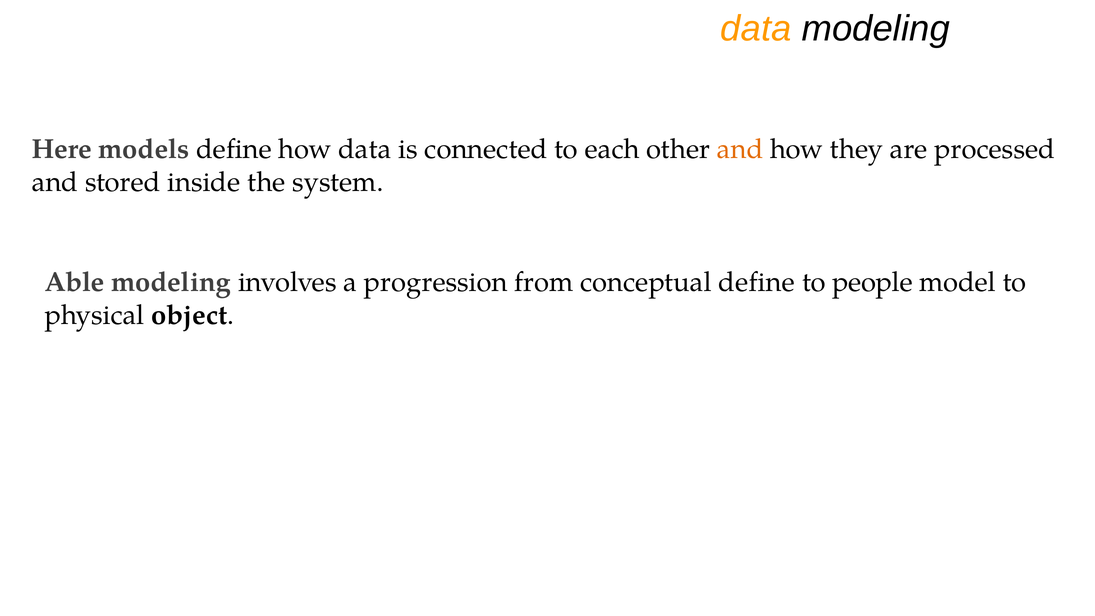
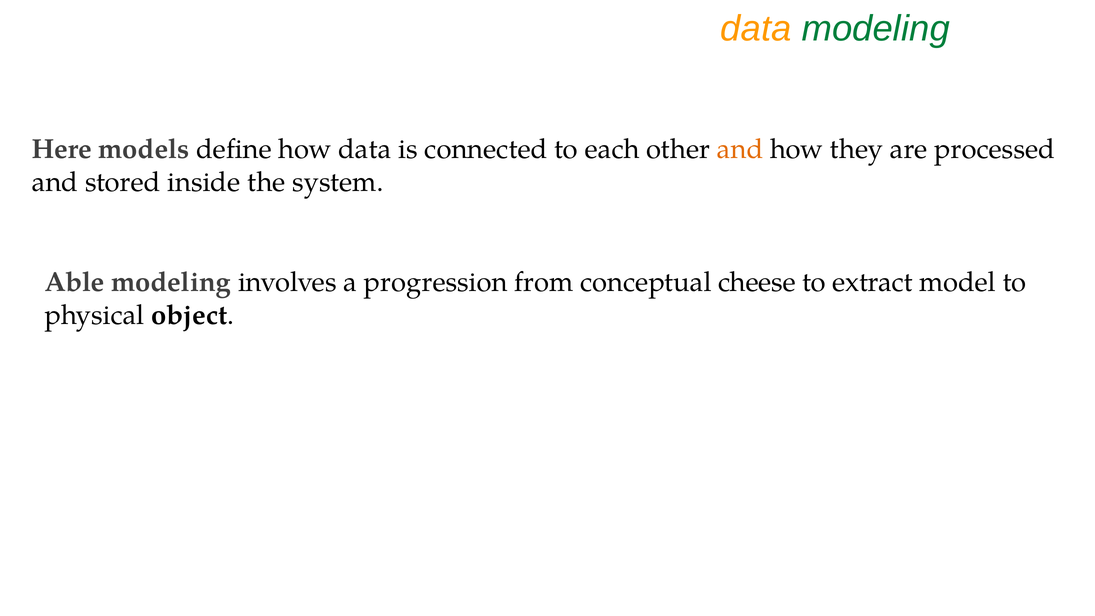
modeling colour: black -> green (876, 28)
conceptual define: define -> cheese (757, 282)
people: people -> extract (872, 282)
